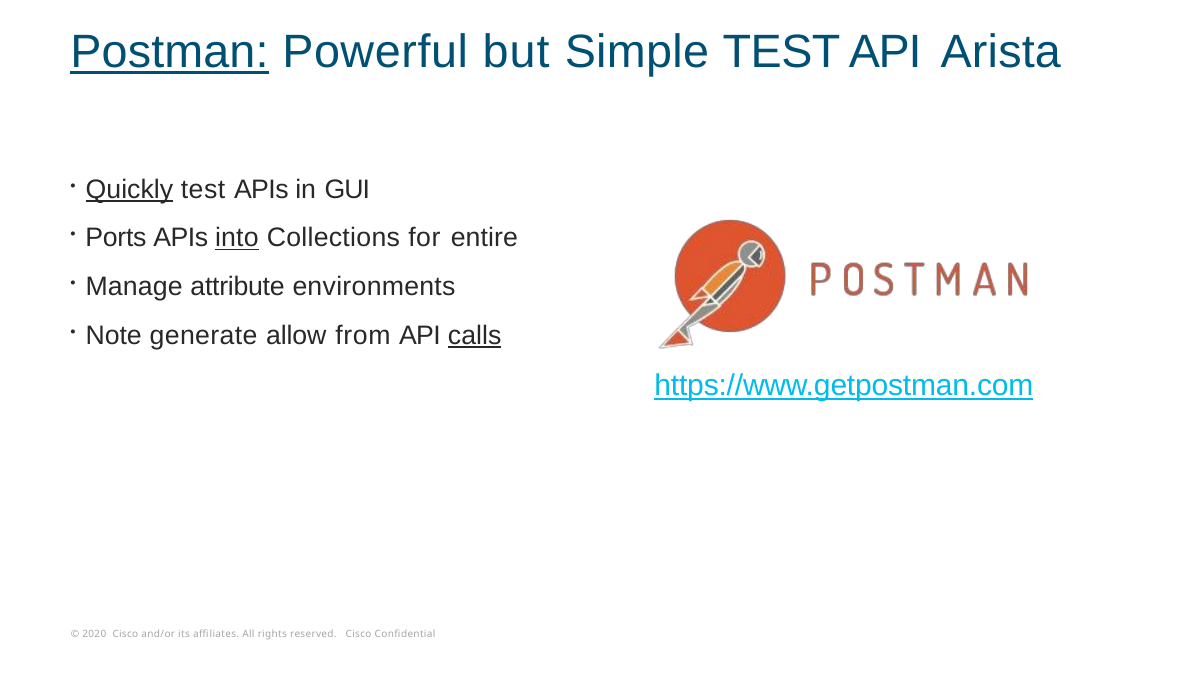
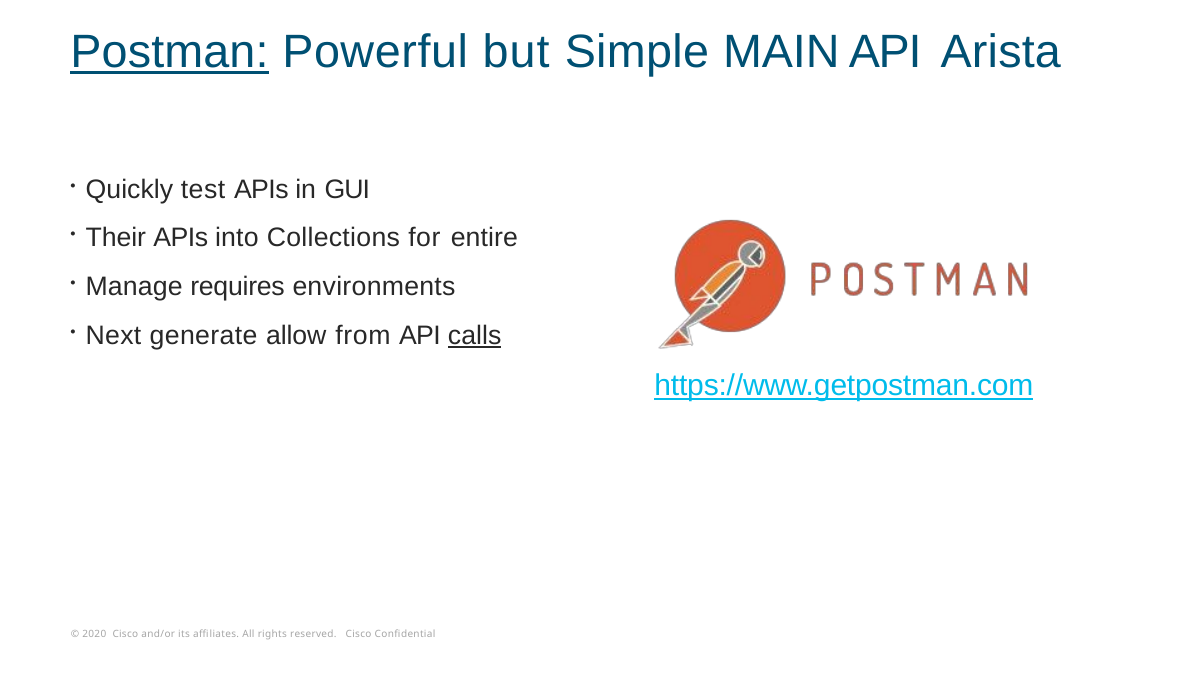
Simple TEST: TEST -> MAIN (781, 52)
Quickly underline: present -> none (129, 189)
Ports: Ports -> Their (116, 238)
into underline: present -> none (237, 238)
attribute: attribute -> requires (238, 287)
Note: Note -> Next (113, 335)
